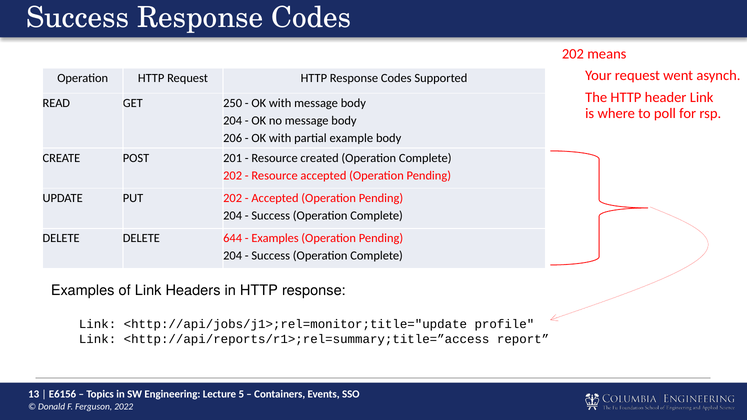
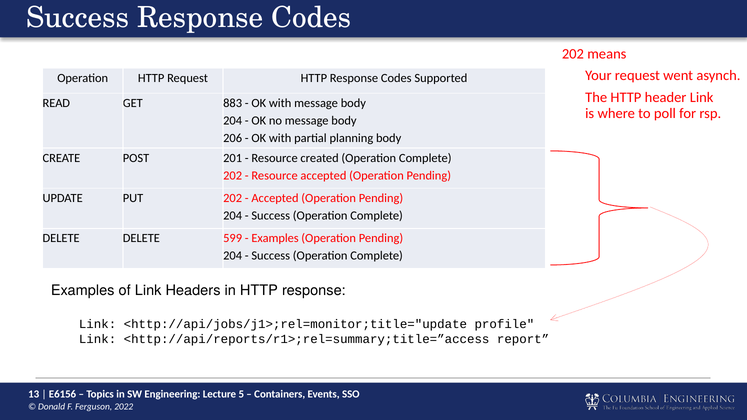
250: 250 -> 883 (233, 103)
example: example -> planning (351, 138)
644: 644 -> 599 (233, 238)
